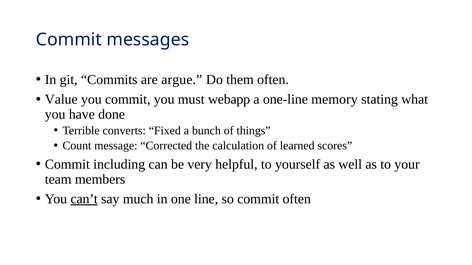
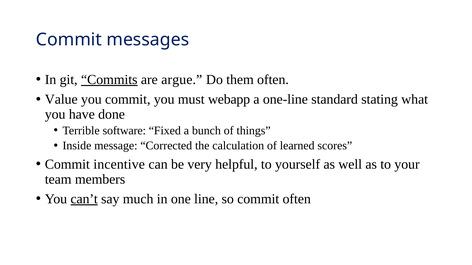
Commits underline: none -> present (109, 80)
memory: memory -> standard (335, 100)
converts: converts -> software (124, 131)
Count: Count -> Inside (77, 146)
including: including -> incentive (119, 165)
